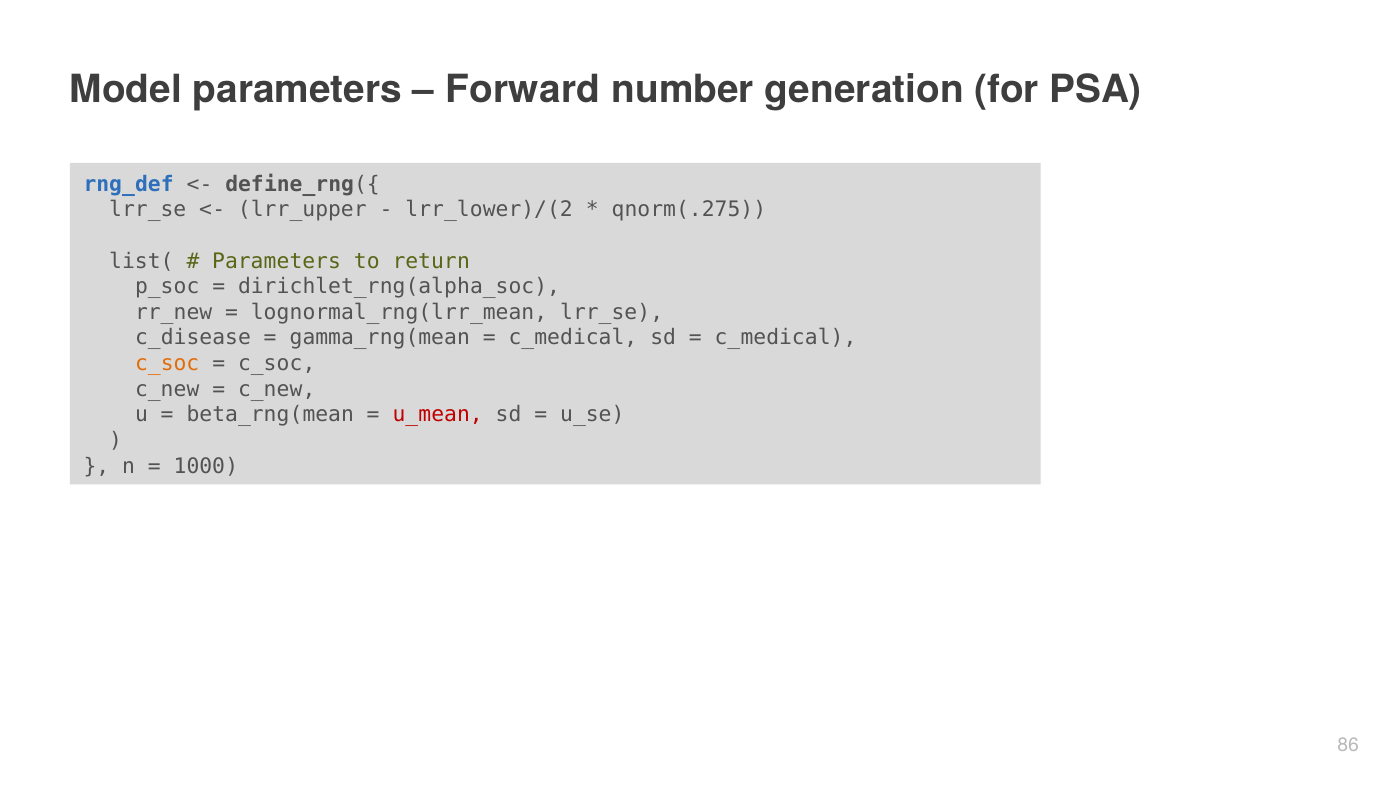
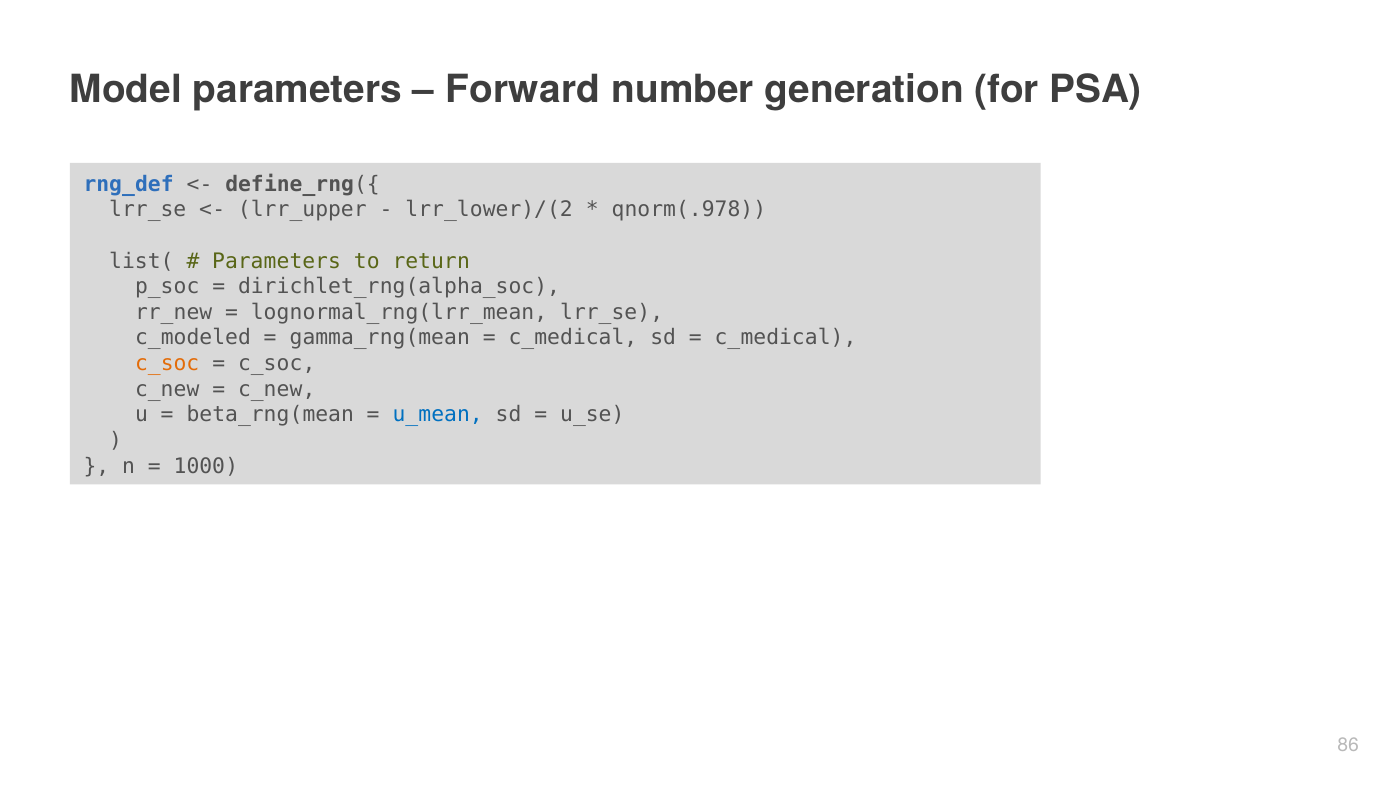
qnorm(.275: qnorm(.275 -> qnorm(.978 (689, 210)
c_disease: c_disease -> c_modeled (193, 338)
u_mean colour: red -> blue (438, 415)
